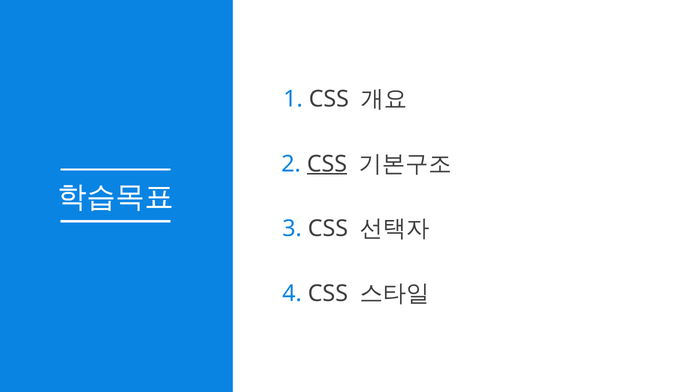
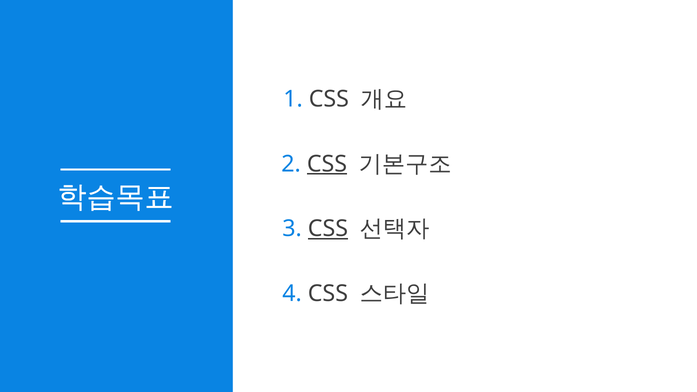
CSS underline: none -> present (328, 229)
